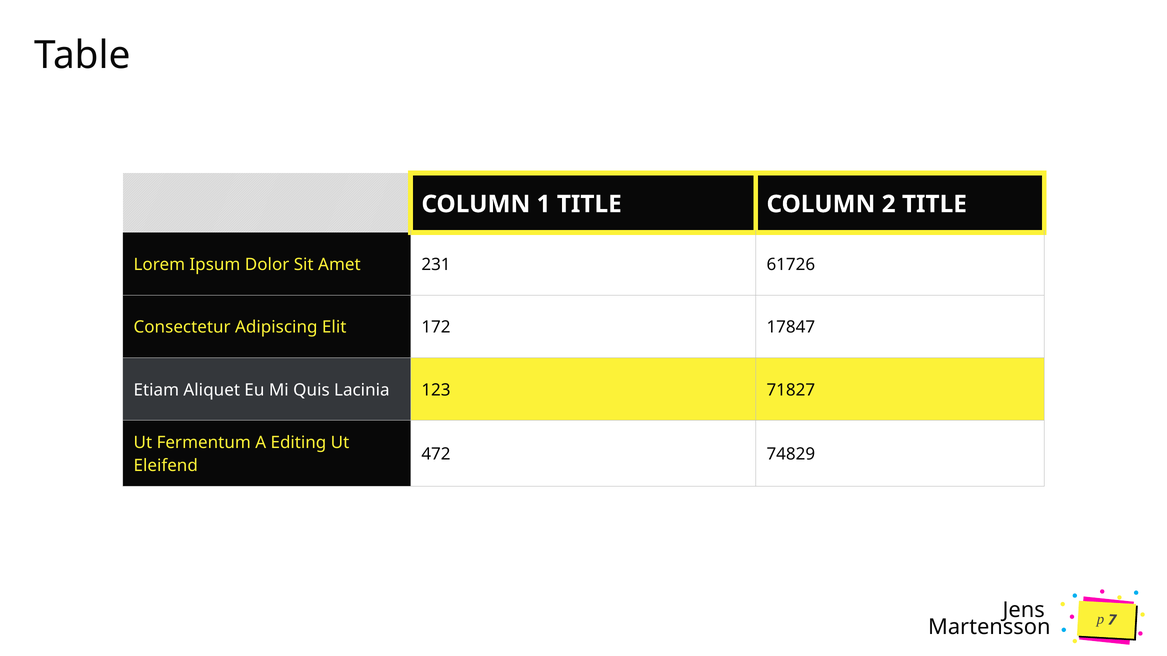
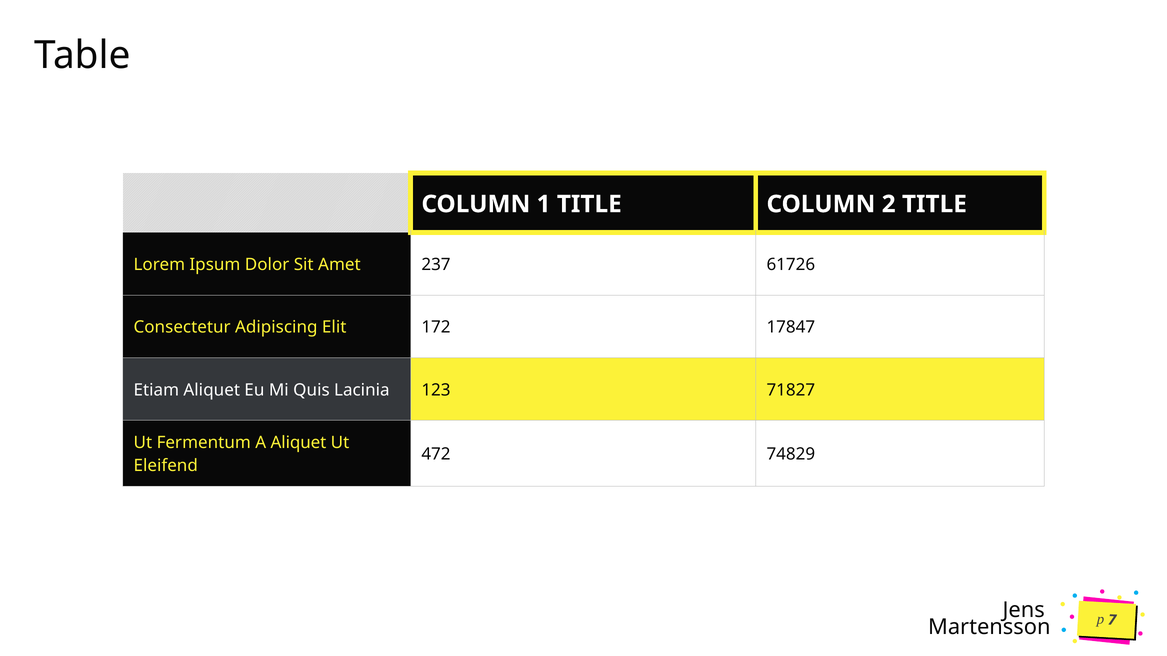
231: 231 -> 237 (436, 265)
A Editing: Editing -> Aliquet (298, 443)
